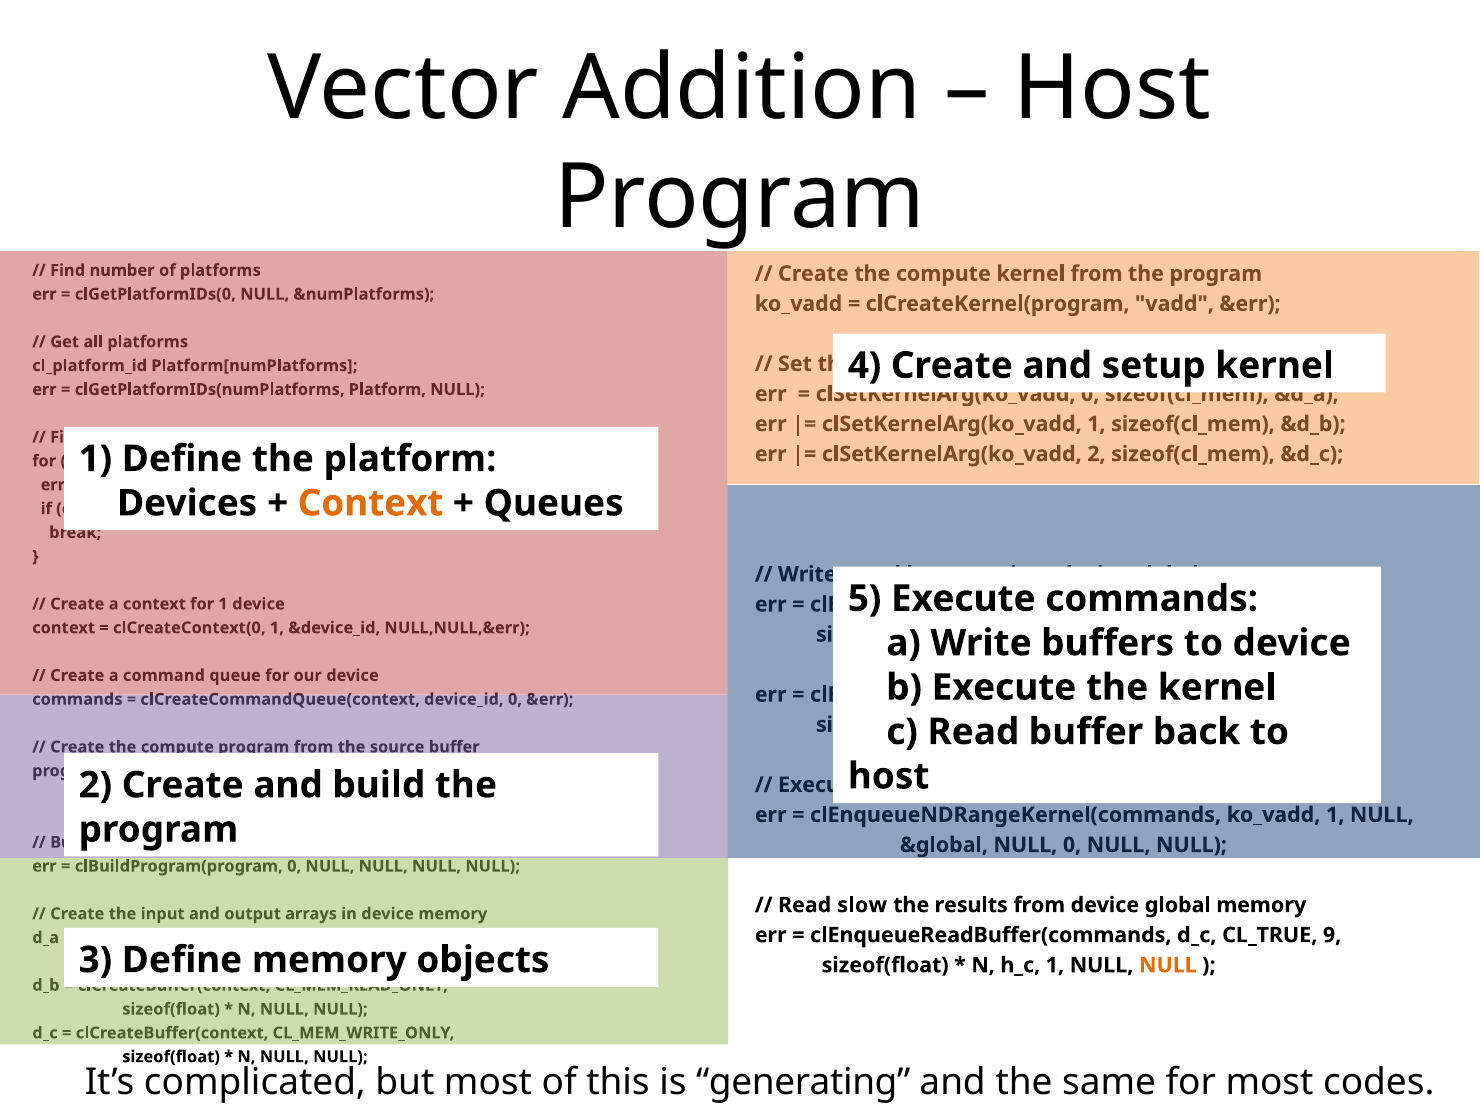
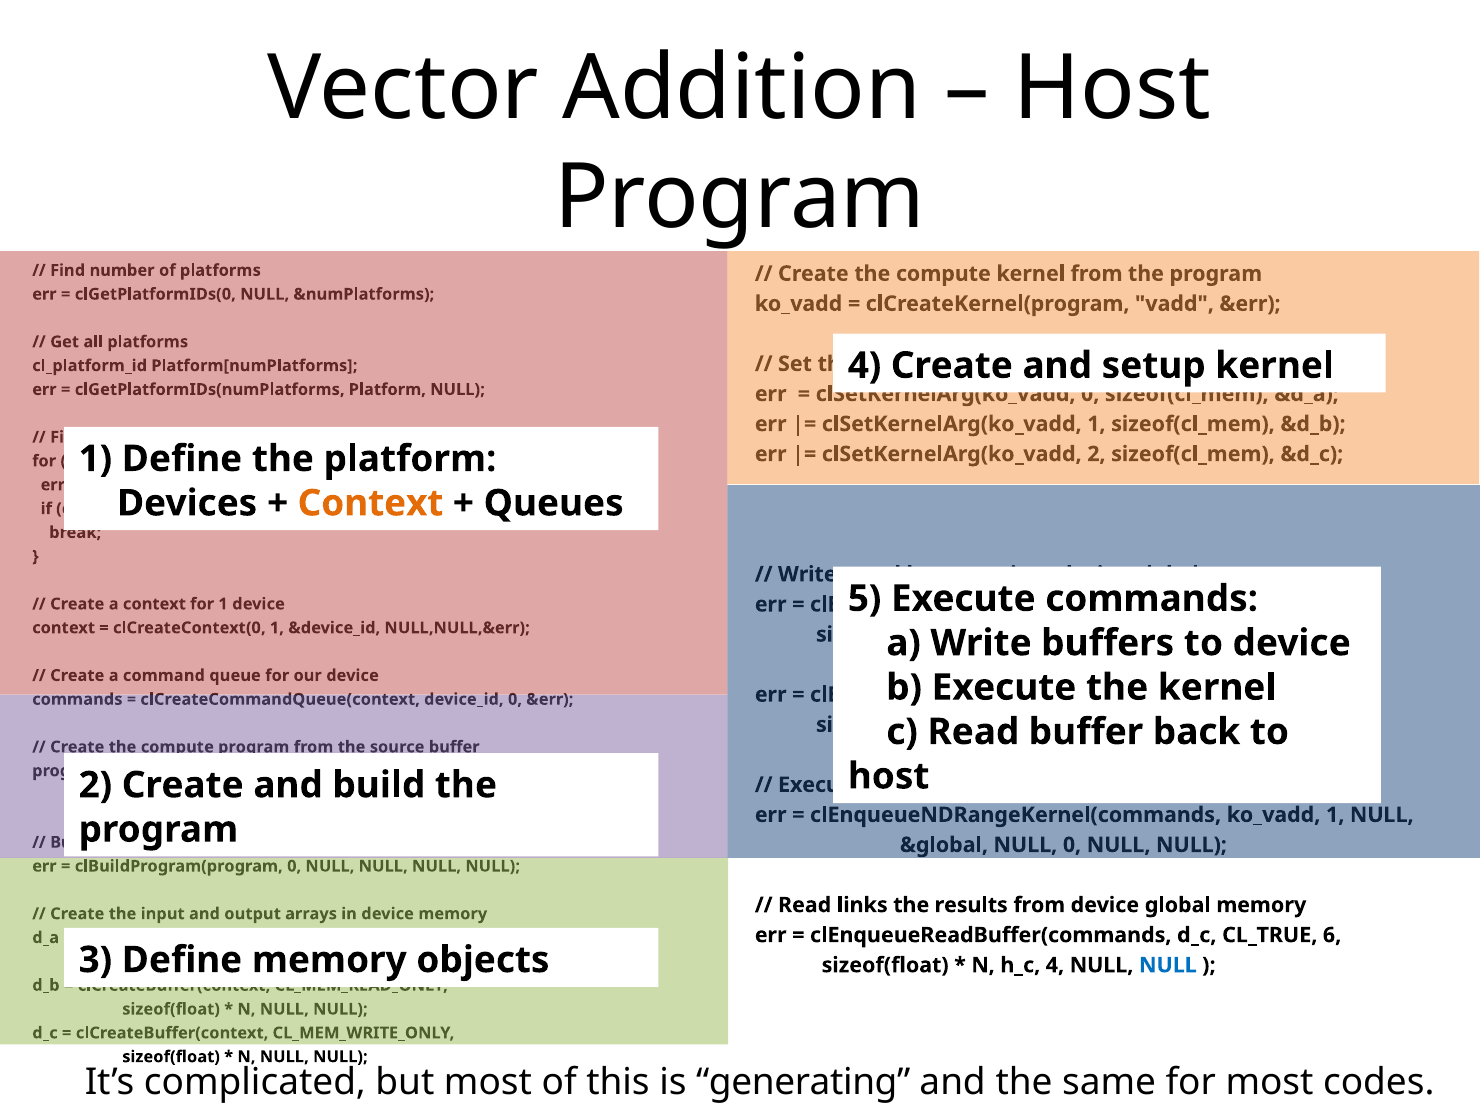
slow: slow -> links (862, 905)
9: 9 -> 6 (1332, 935)
h_c 1: 1 -> 4 (1055, 965)
NULL colour: orange -> blue (1168, 965)
